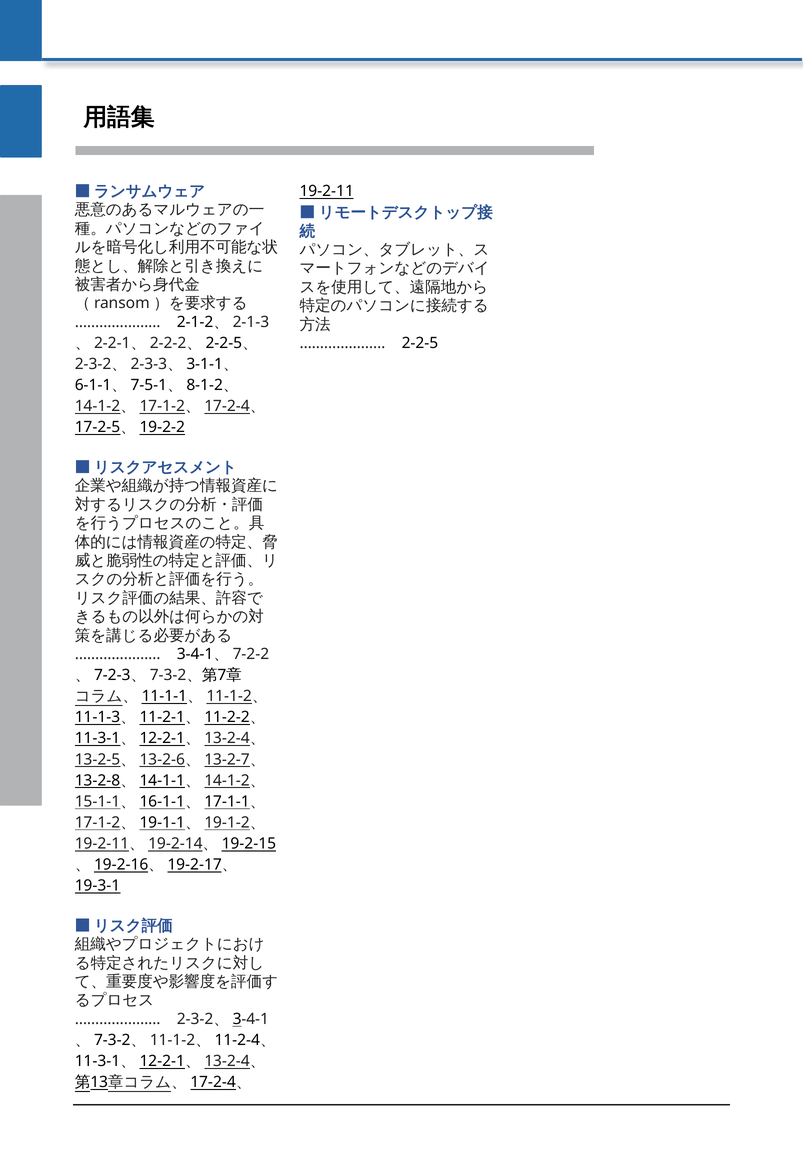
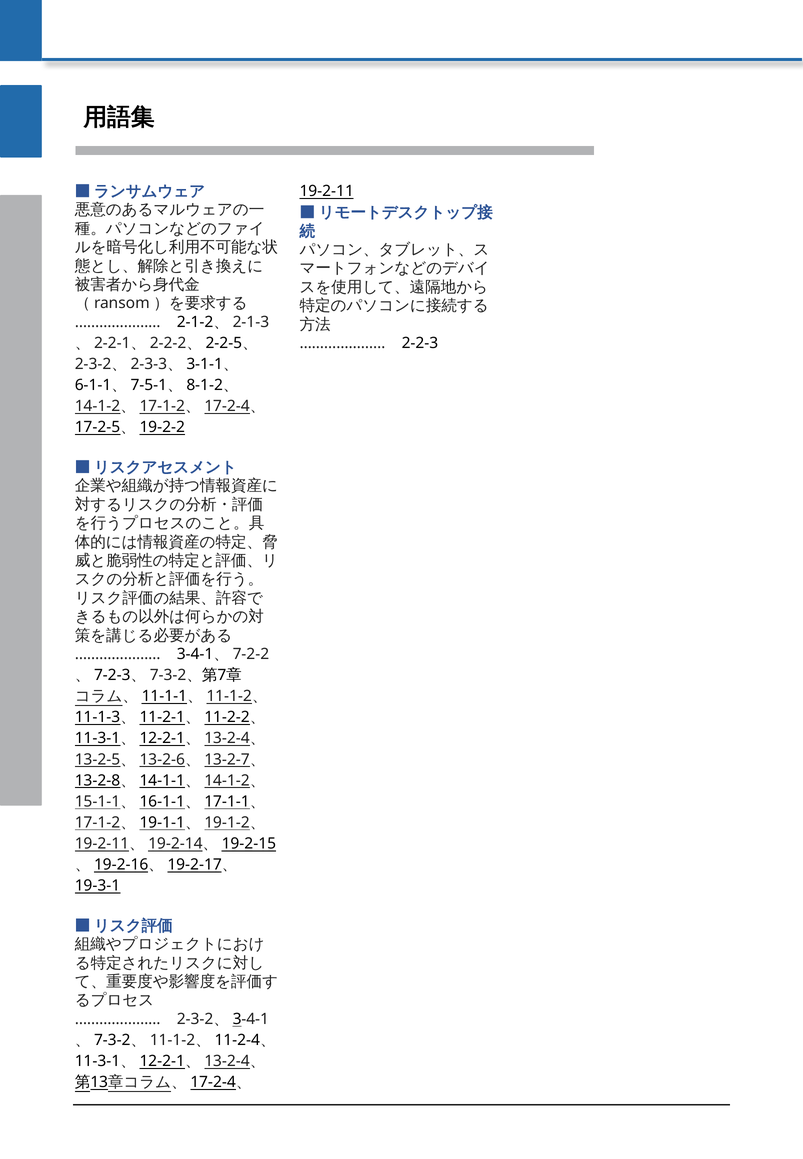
2-2-5: 2-2-5 -> 2-2-3 (420, 343)
